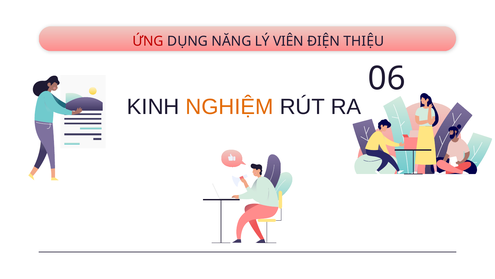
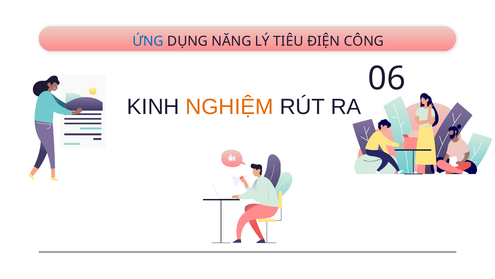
ỨNG colour: red -> blue (148, 41)
VIÊN: VIÊN -> TIÊU (288, 41)
THIỆU: THIỆU -> CÔNG (364, 41)
